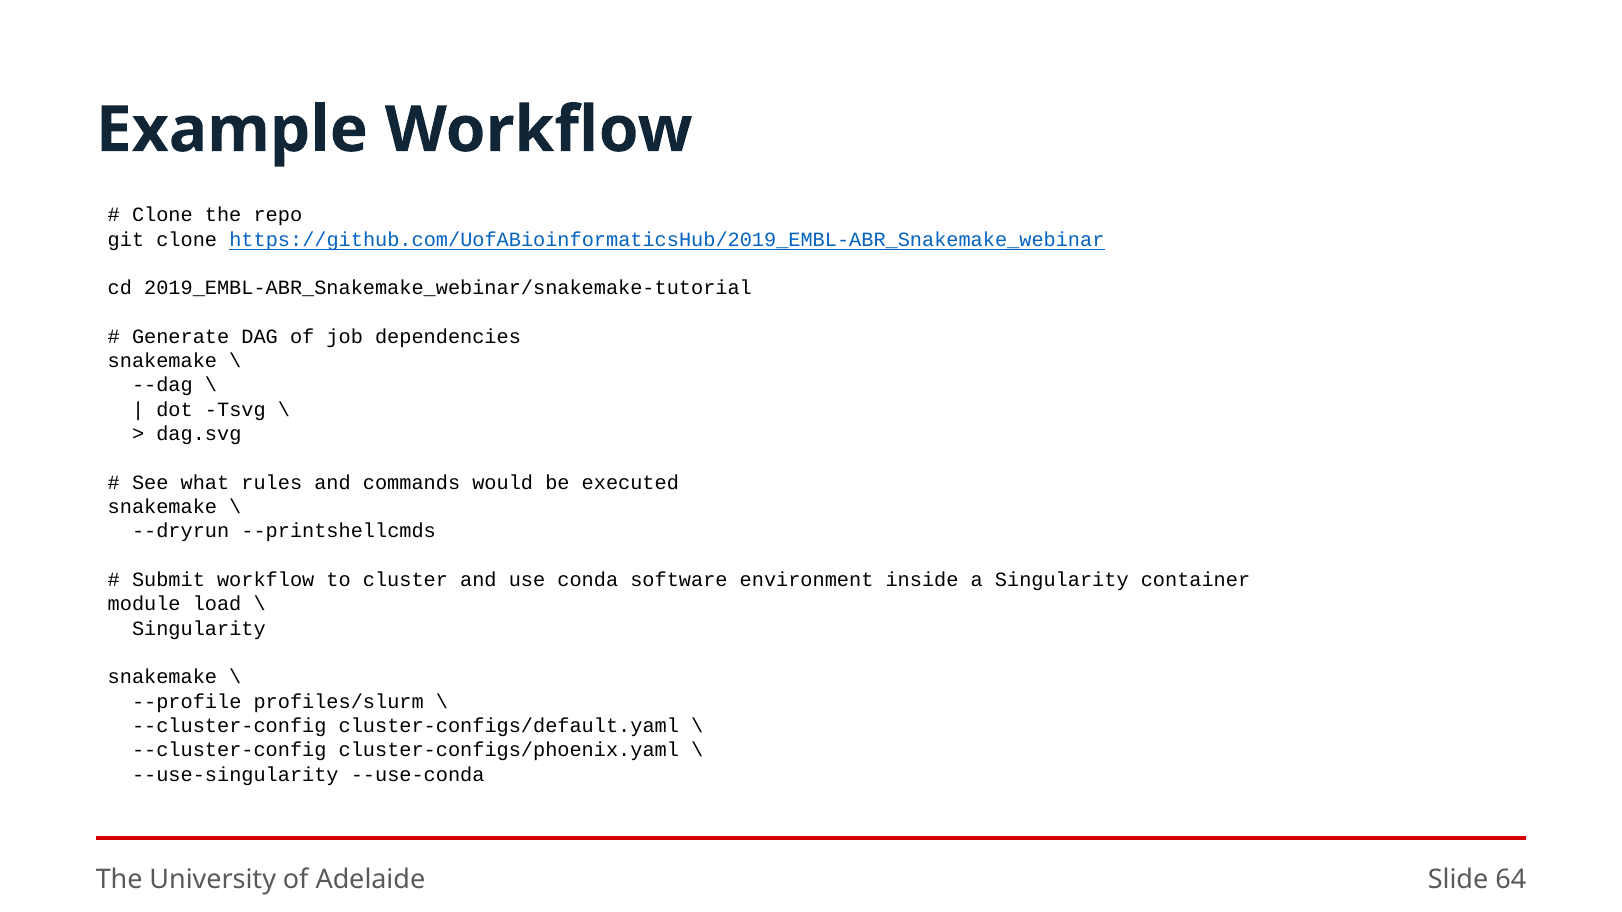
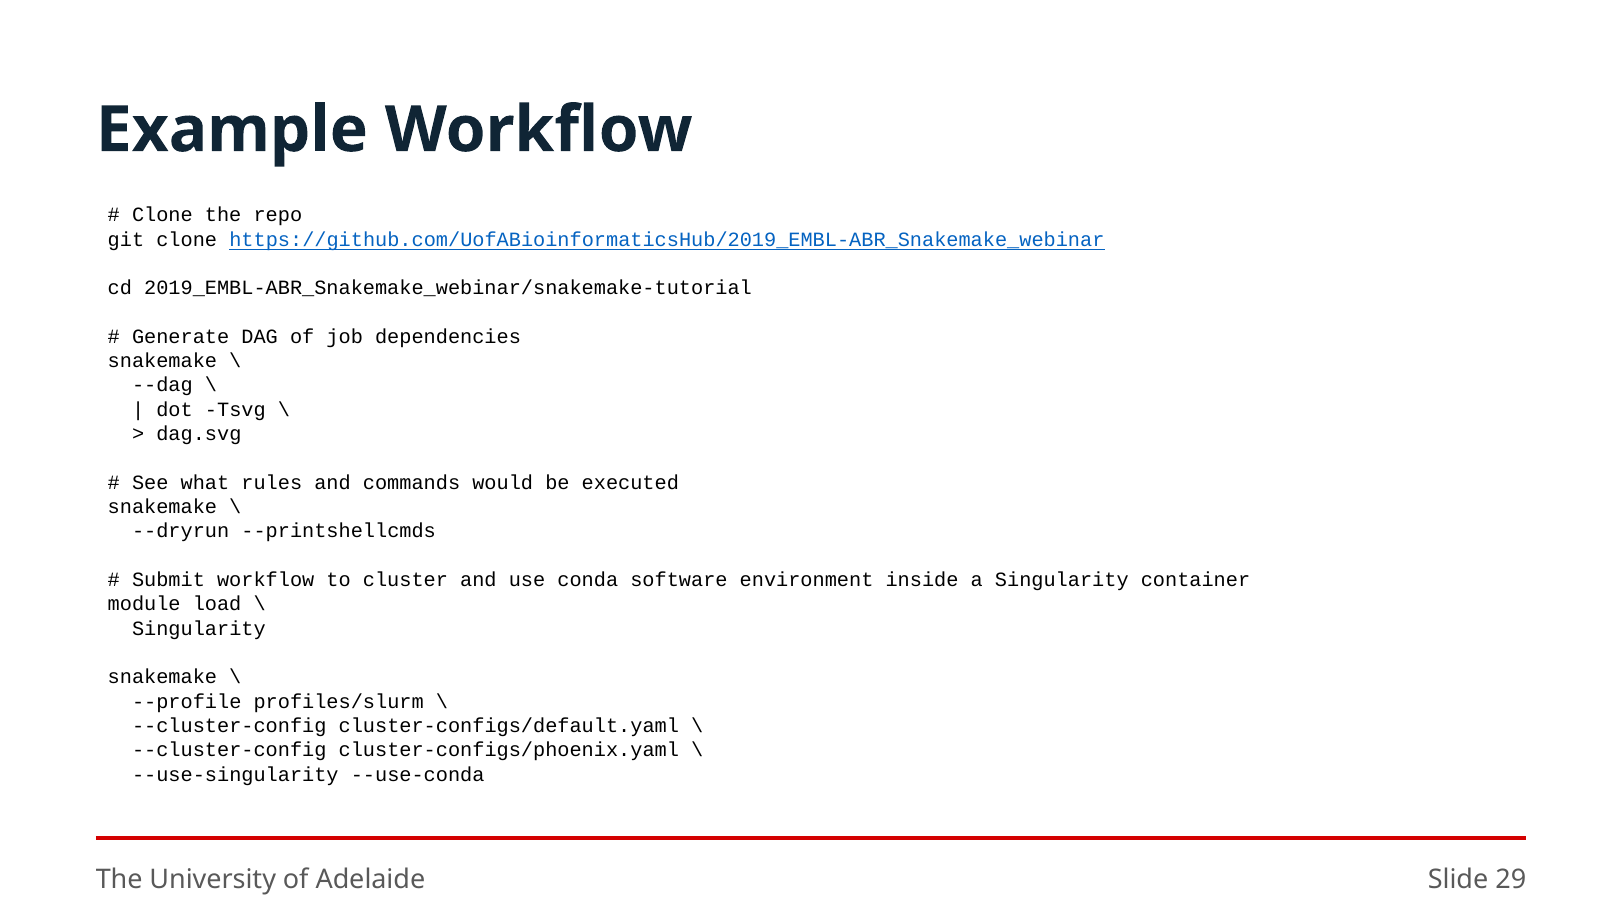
64: 64 -> 29 (1511, 880)
